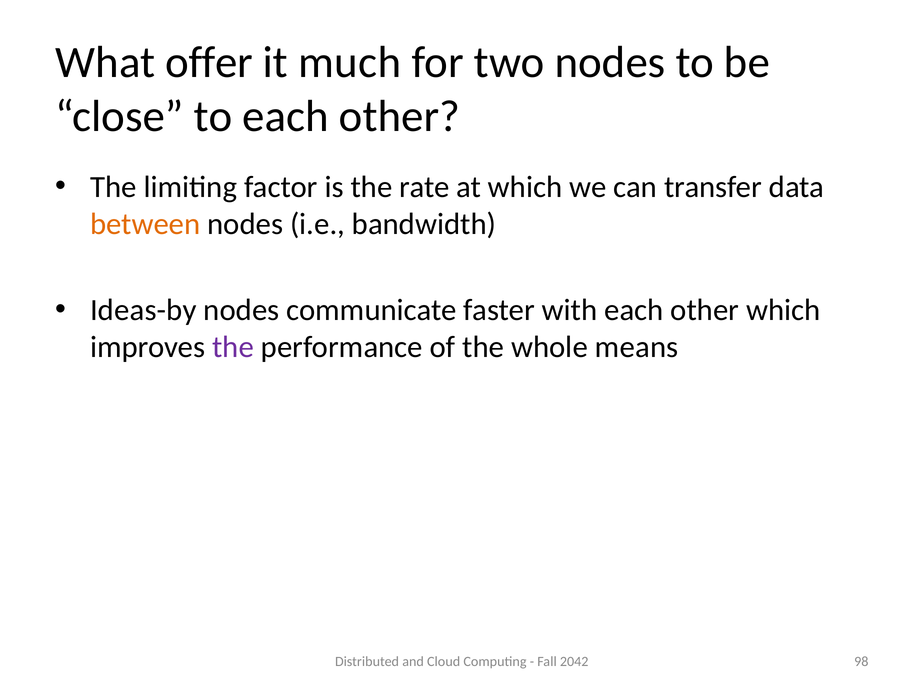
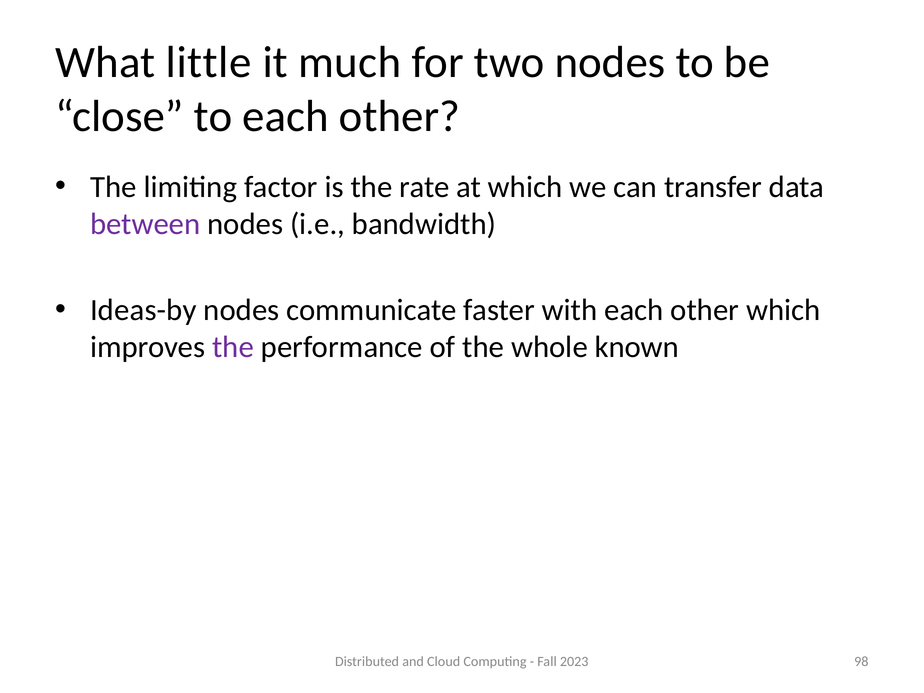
offer: offer -> little (209, 62)
between colour: orange -> purple (145, 224)
means: means -> known (637, 347)
2042: 2042 -> 2023 (574, 661)
